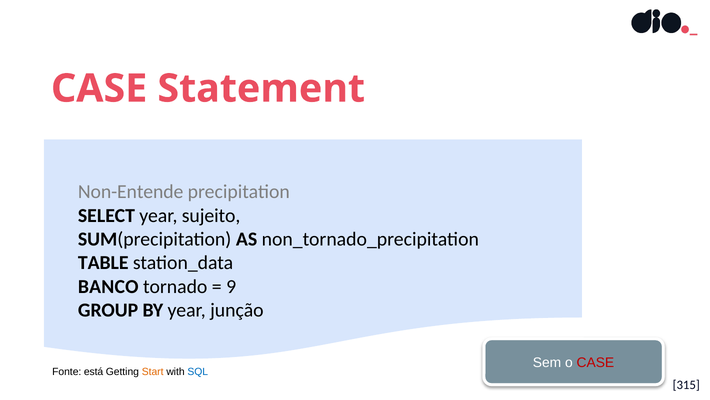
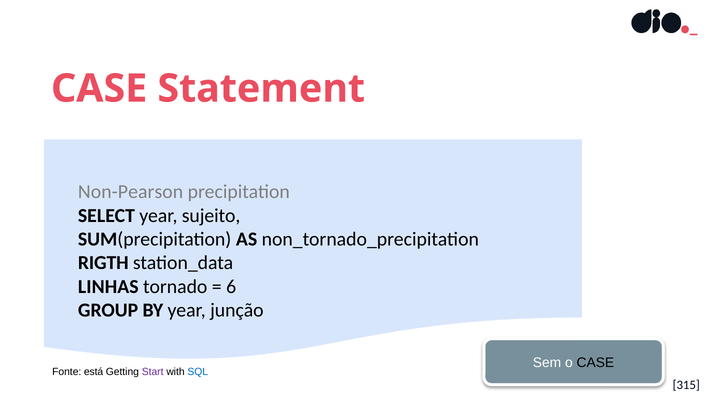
Non-Entende: Non-Entende -> Non-Pearson (131, 192)
TABLE: TABLE -> RIGTH (103, 263)
BANCO: BANCO -> LINHAS (108, 286)
9: 9 -> 6 (231, 286)
CASE colour: red -> black (595, 362)
Start colour: orange -> purple (153, 371)
